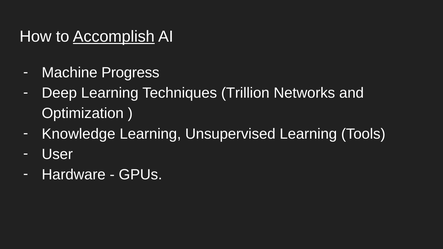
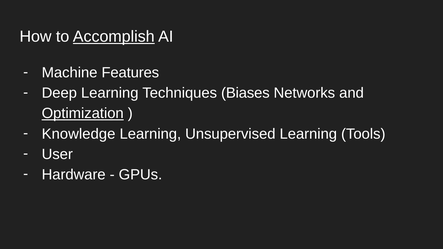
Progress: Progress -> Features (130, 73)
Trillion: Trillion -> Biases (245, 93)
Optimization underline: none -> present (83, 114)
